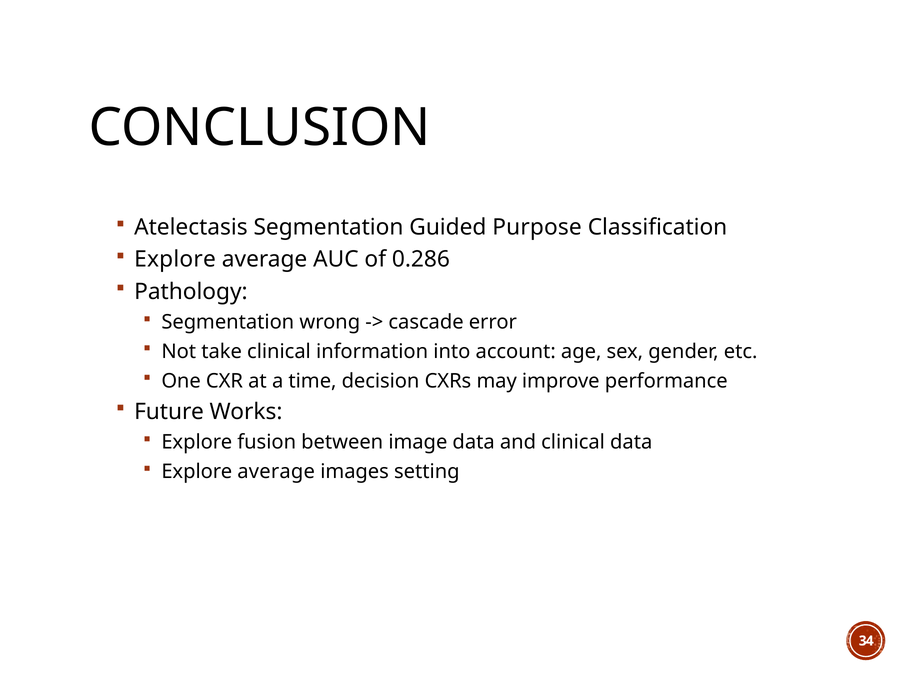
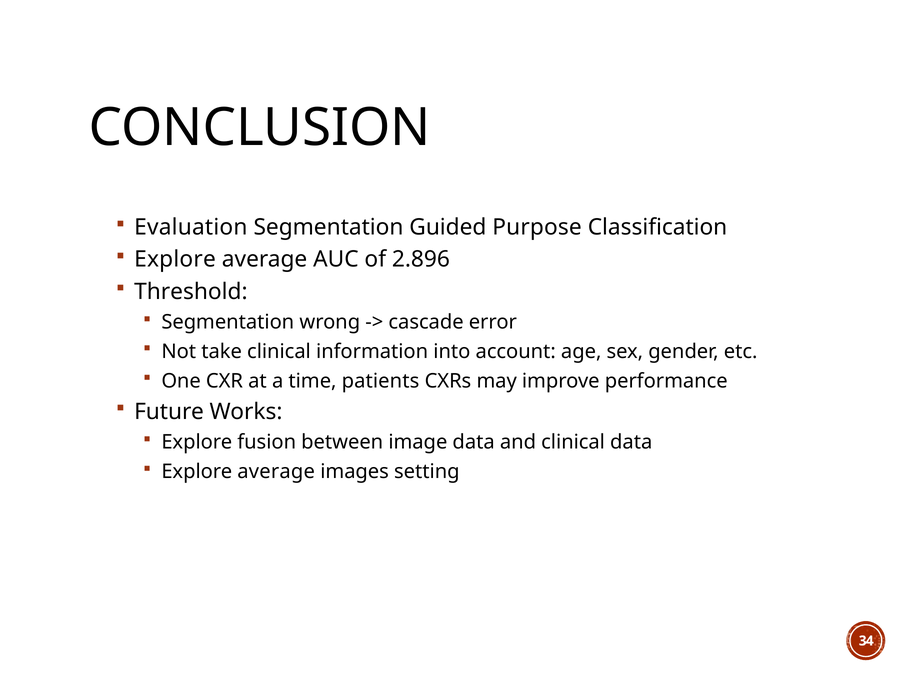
Atelectasis: Atelectasis -> Evaluation (191, 227)
0.286: 0.286 -> 2.896 (421, 259)
Pathology: Pathology -> Threshold (191, 292)
decision: decision -> patients (380, 381)
